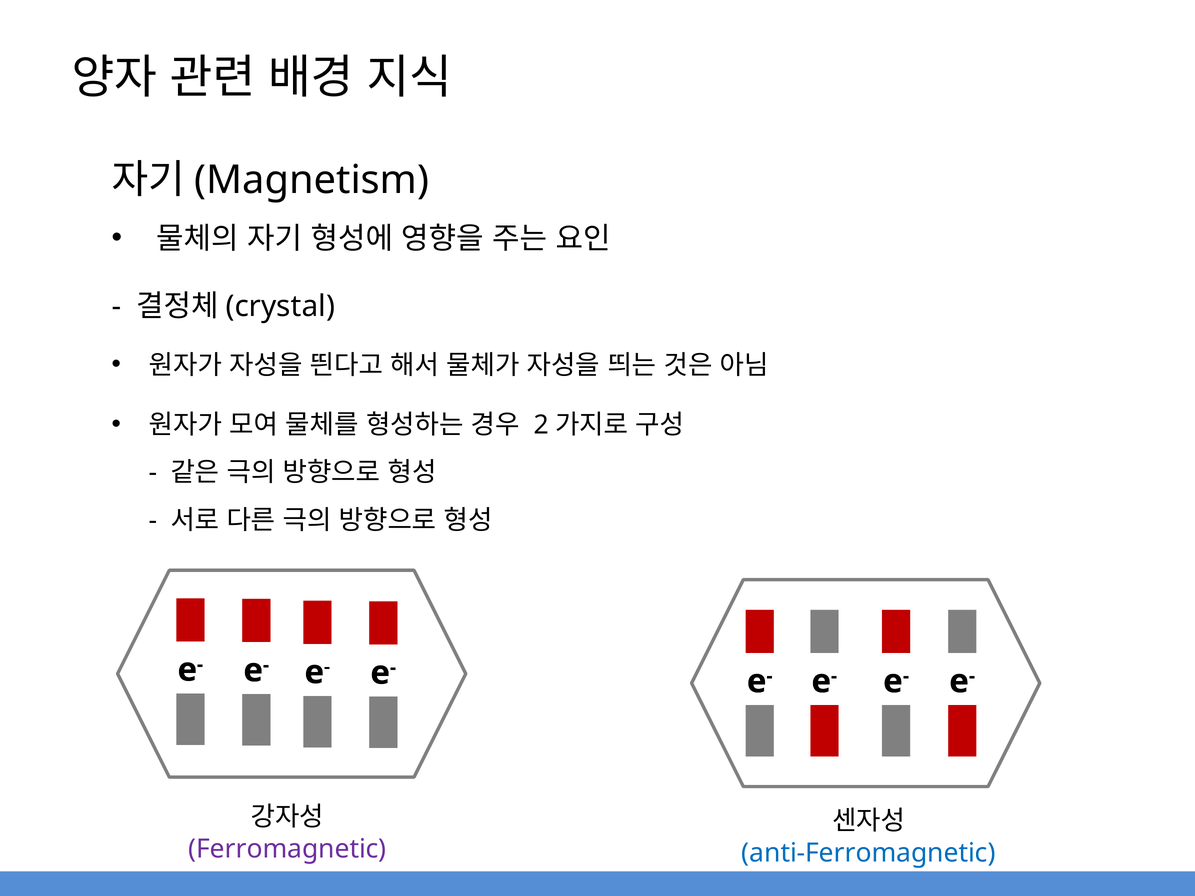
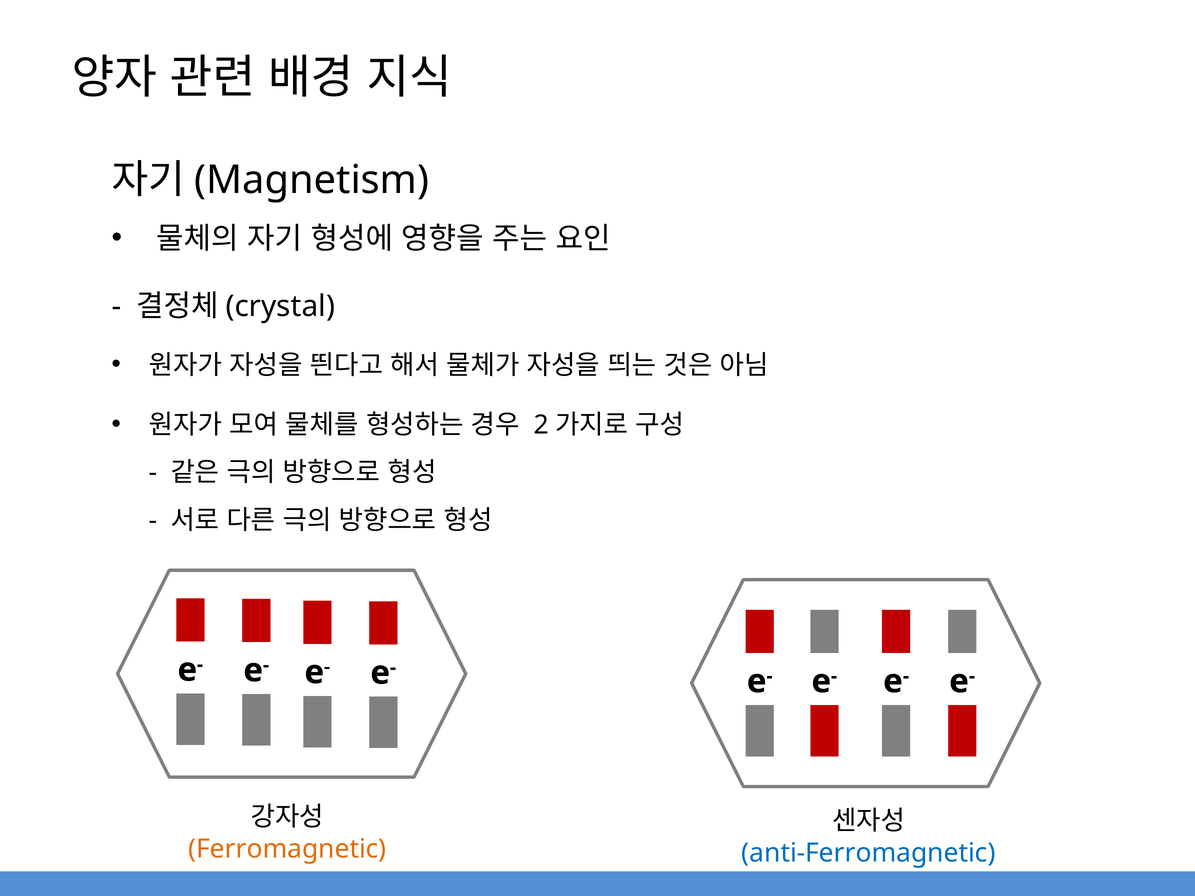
Ferromagnetic colour: purple -> orange (287, 849)
